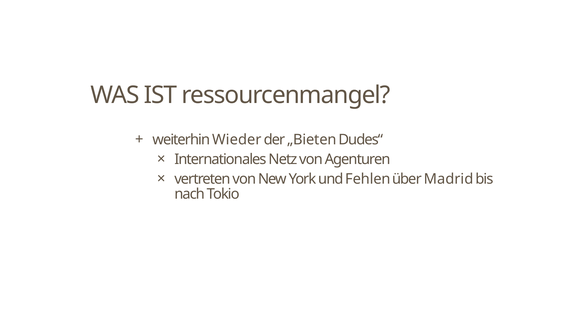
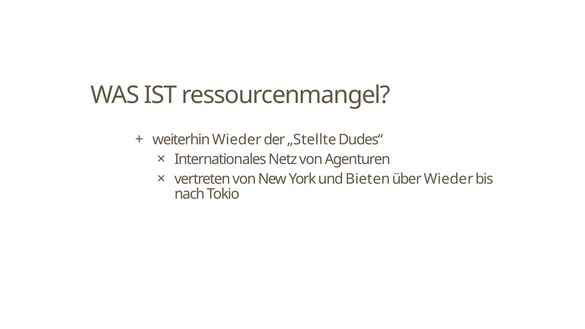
„Bieten: „Bieten -> „Stellte (312, 140)
Fehlen: Fehlen -> Bieten (368, 179)
über Madrid: Madrid -> Wieder (449, 179)
